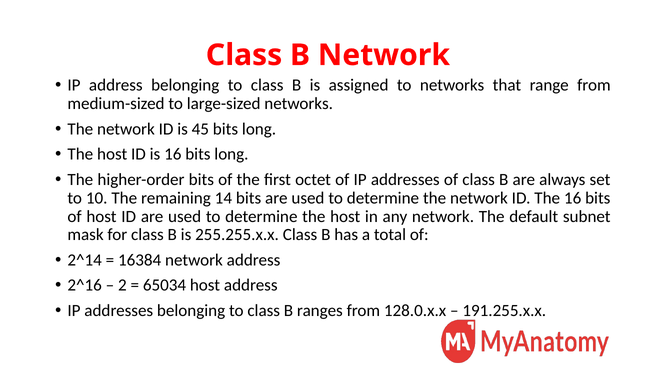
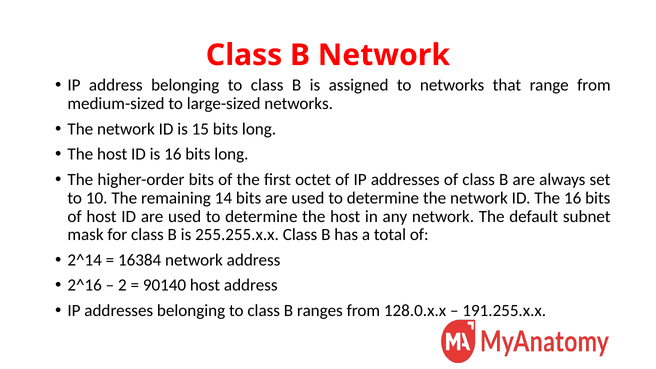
45: 45 -> 15 (200, 129)
65034: 65034 -> 90140 (164, 285)
